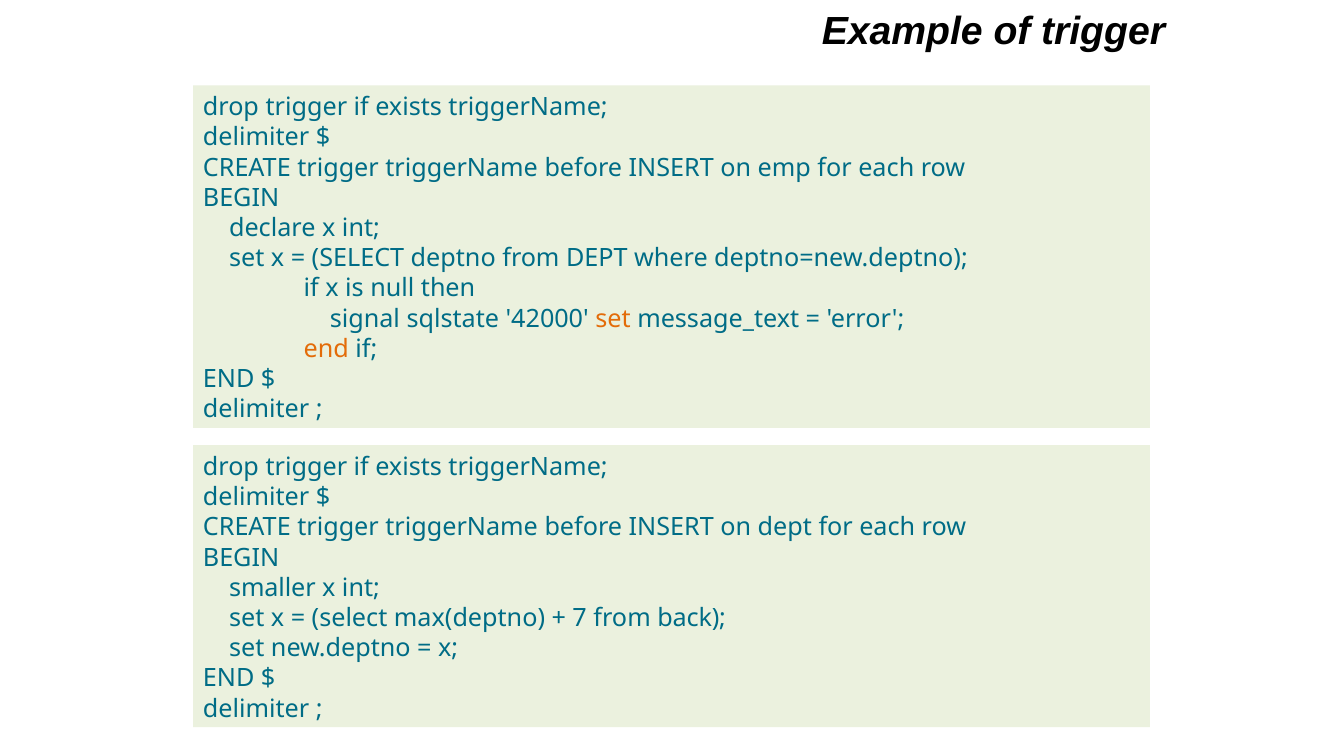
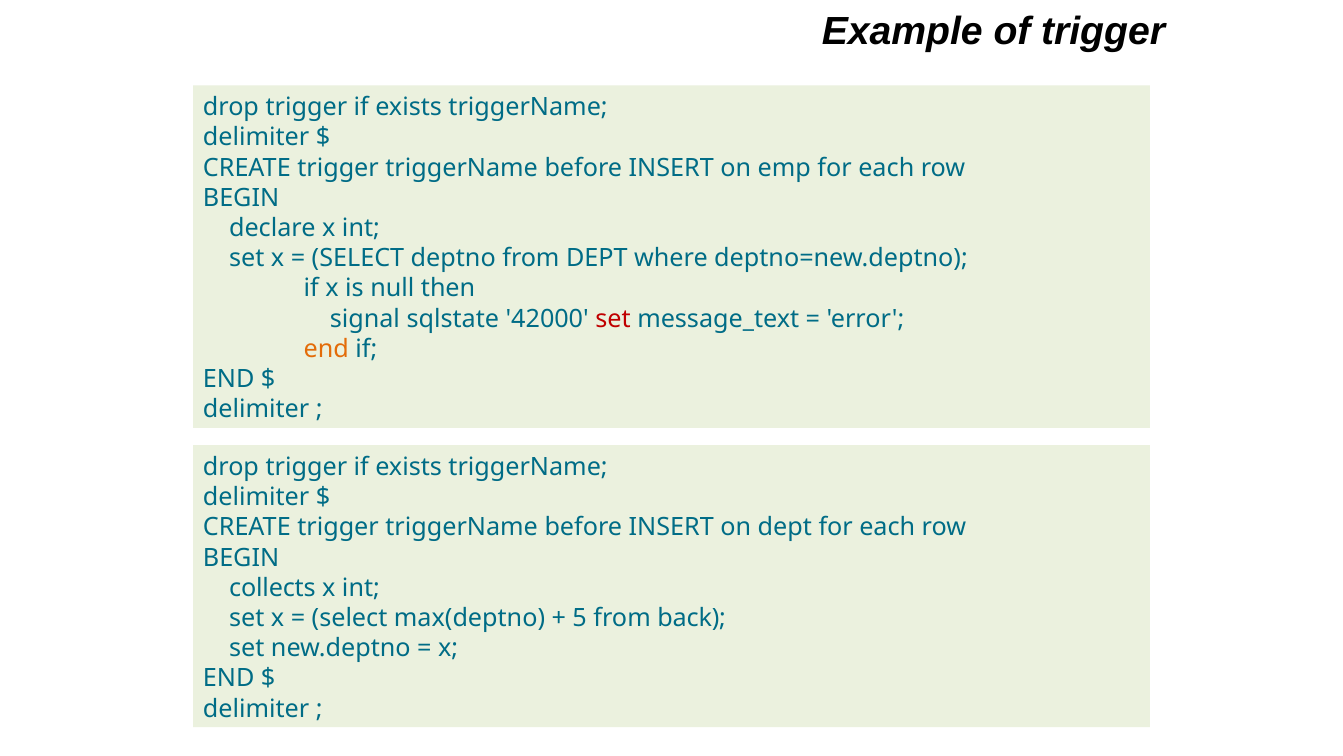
set colour: orange -> red (613, 319)
smaller: smaller -> collects (272, 588)
7: 7 -> 5 (580, 618)
